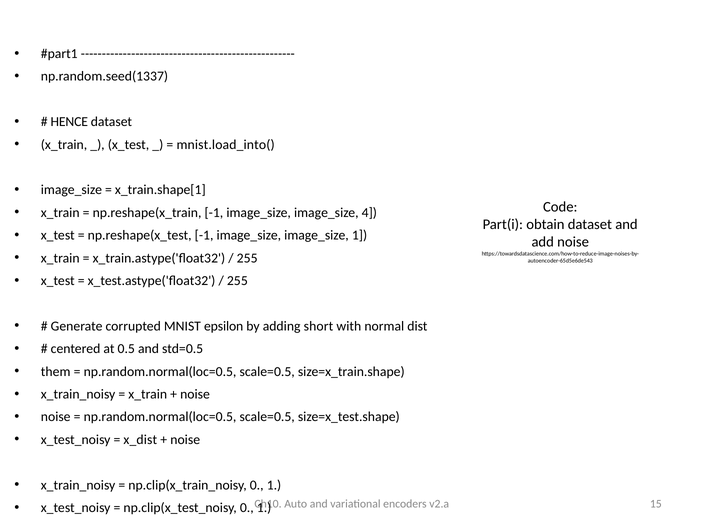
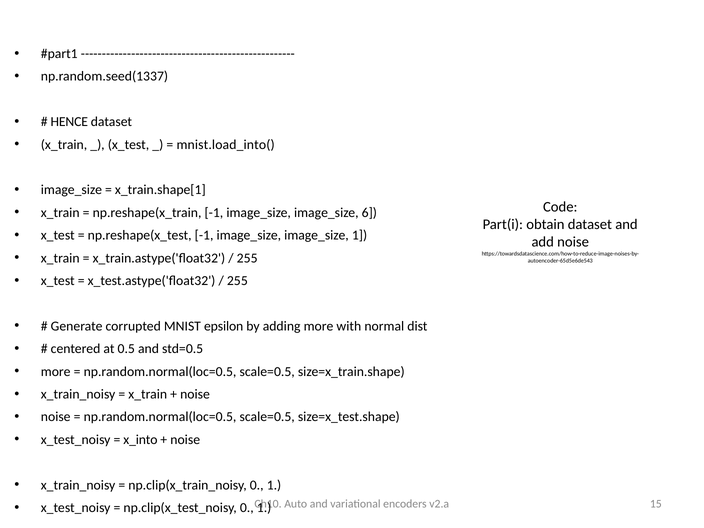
4: 4 -> 6 (369, 213)
adding short: short -> more (319, 326)
them: them -> more (56, 372)
x_dist: x_dist -> x_into (140, 440)
